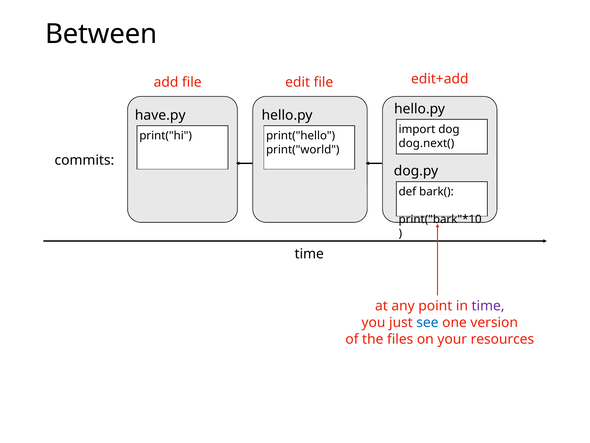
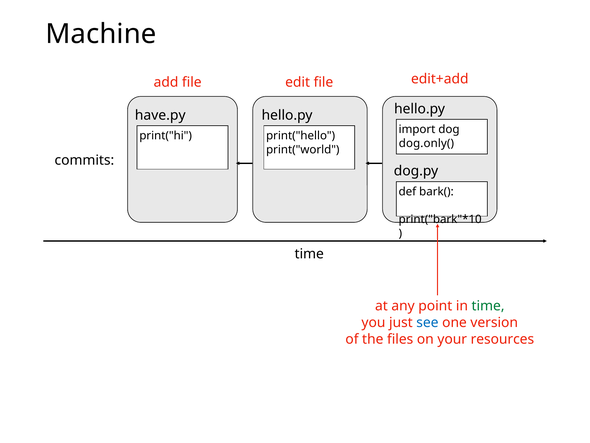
Between: Between -> Machine (101, 34)
dog.next(: dog.next( -> dog.only( (426, 143)
time colour: purple -> green (488, 306)
